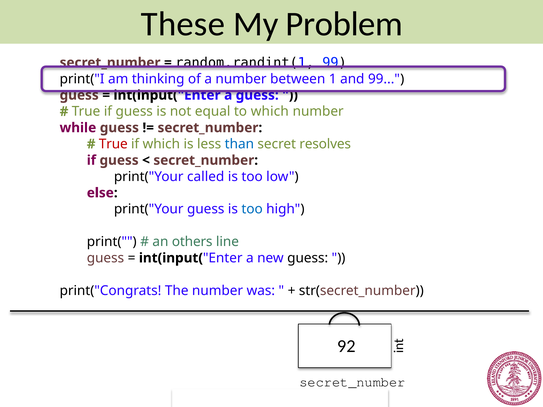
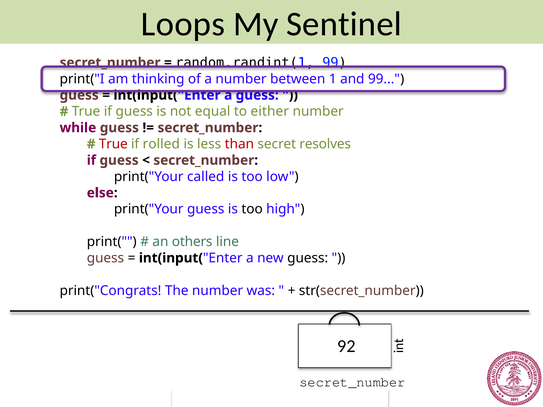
These: These -> Loops (183, 24)
Problem: Problem -> Sentinel (344, 24)
to which: which -> either (270, 112)
if which: which -> rolled (161, 144)
than colour: blue -> red (239, 144)
too colour: blue -> black (252, 209)
